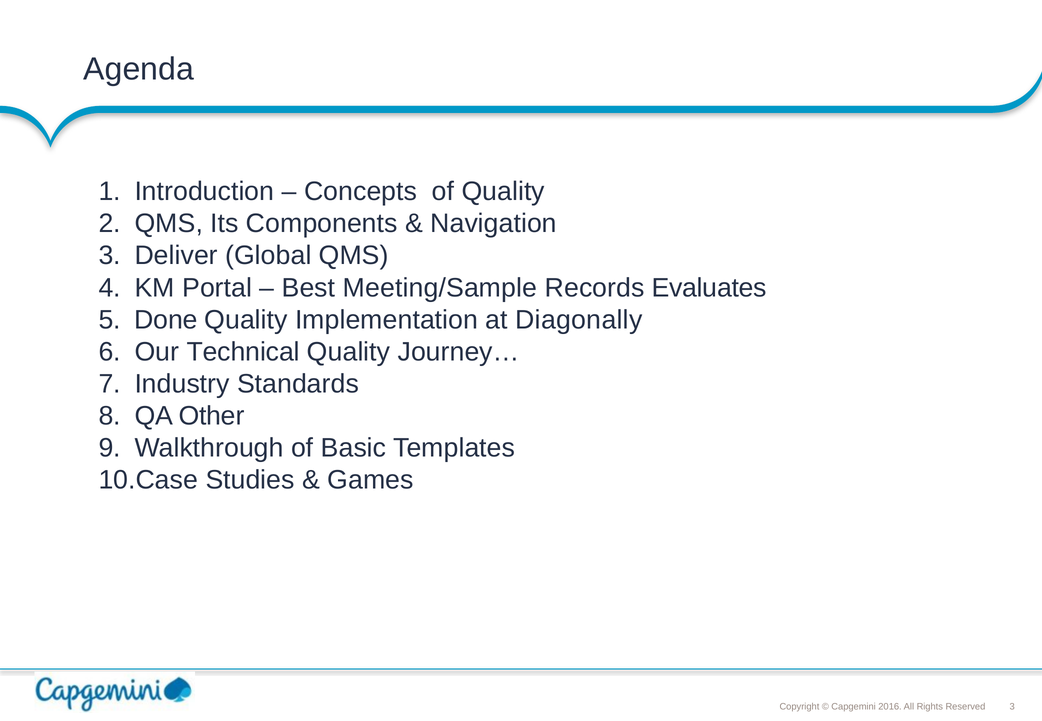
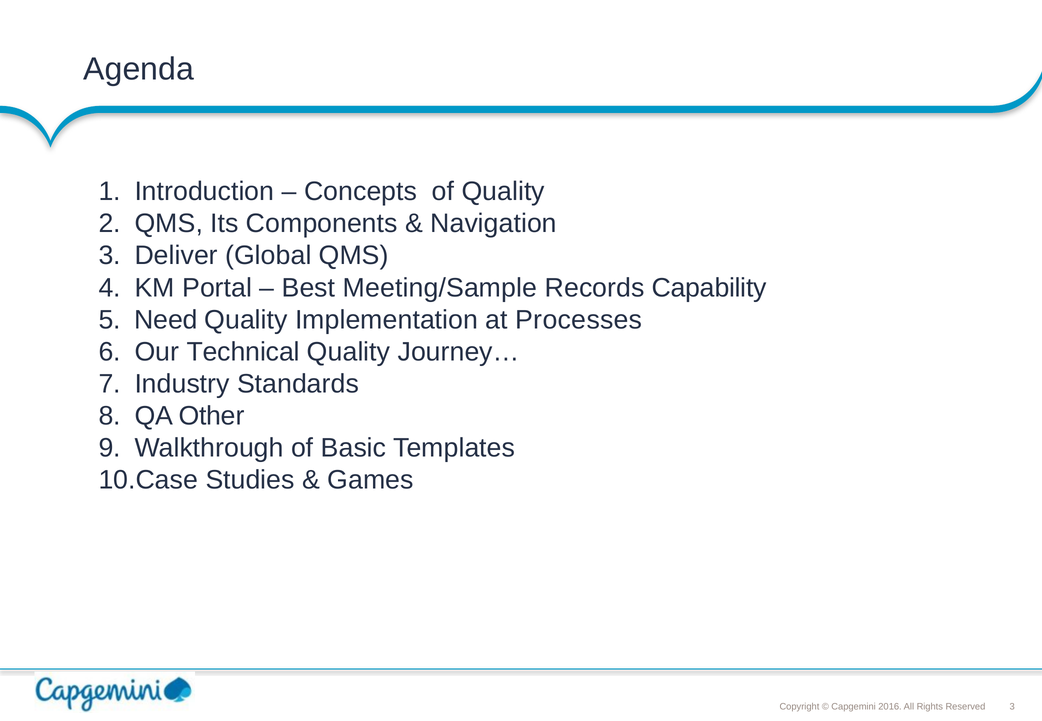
Evaluates: Evaluates -> Capability (709, 288)
Done: Done -> Need (166, 320)
Diagonally: Diagonally -> Processes (579, 320)
